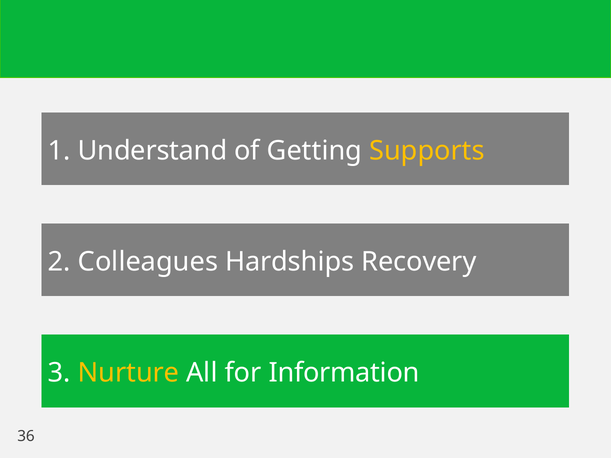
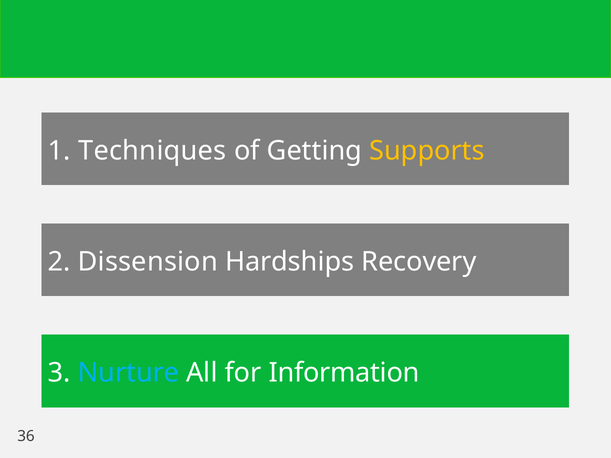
Understand: Understand -> Techniques (152, 151)
Colleagues: Colleagues -> Dissension (148, 262)
Nurture colour: yellow -> light blue (129, 373)
